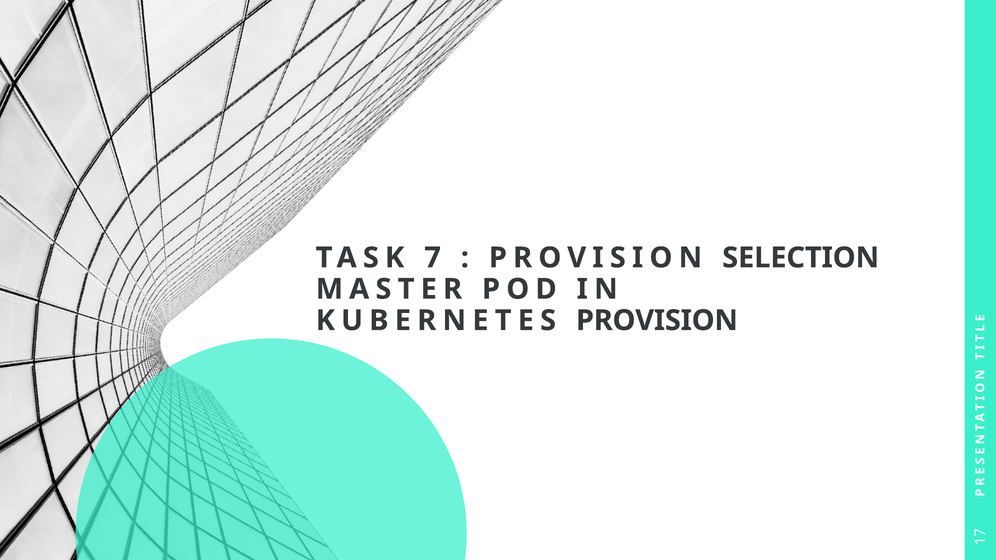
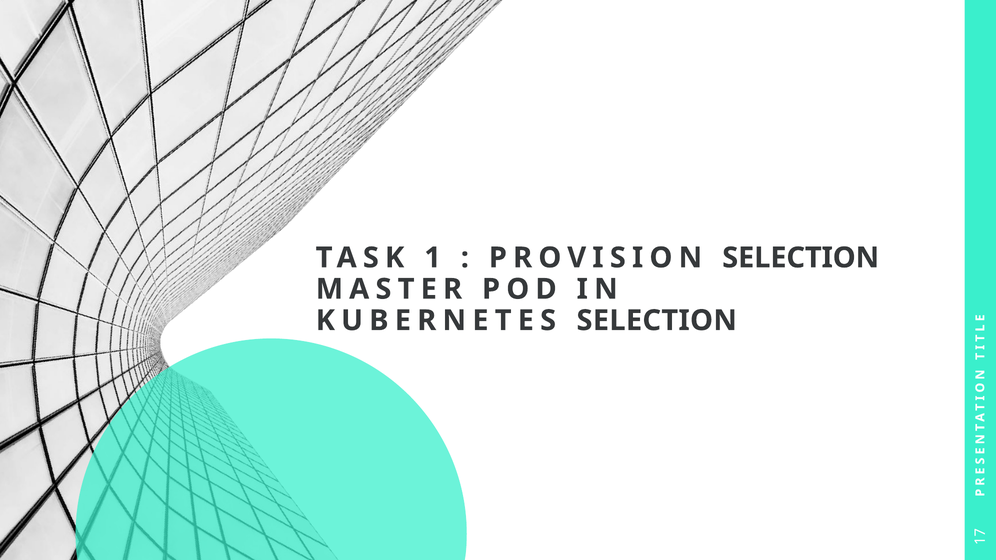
TASK 7: 7 -> 1 (433, 258)
KUBERNETES PROVISION: PROVISION -> SELECTION (657, 321)
